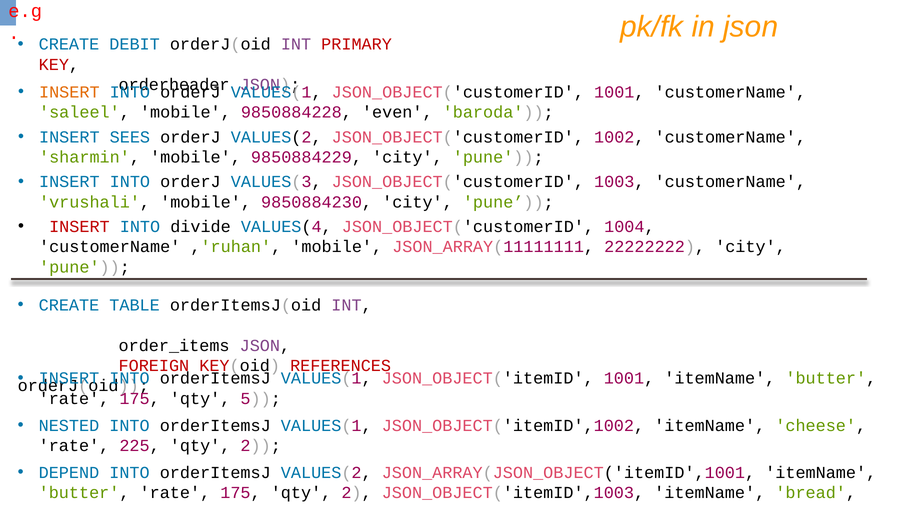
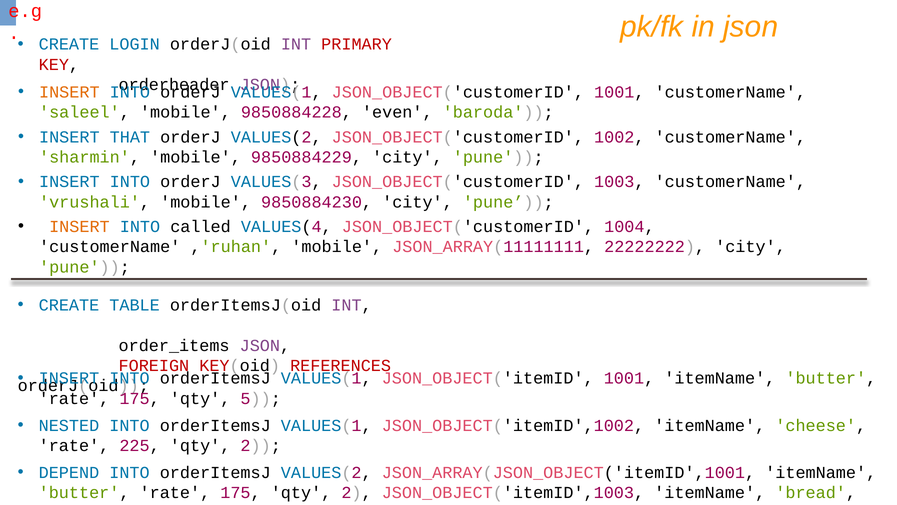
DEBIT: DEBIT -> LOGIN (135, 44)
SEES: SEES -> THAT (130, 137)
INSERT colour: red -> orange (79, 227)
divide: divide -> called (201, 227)
